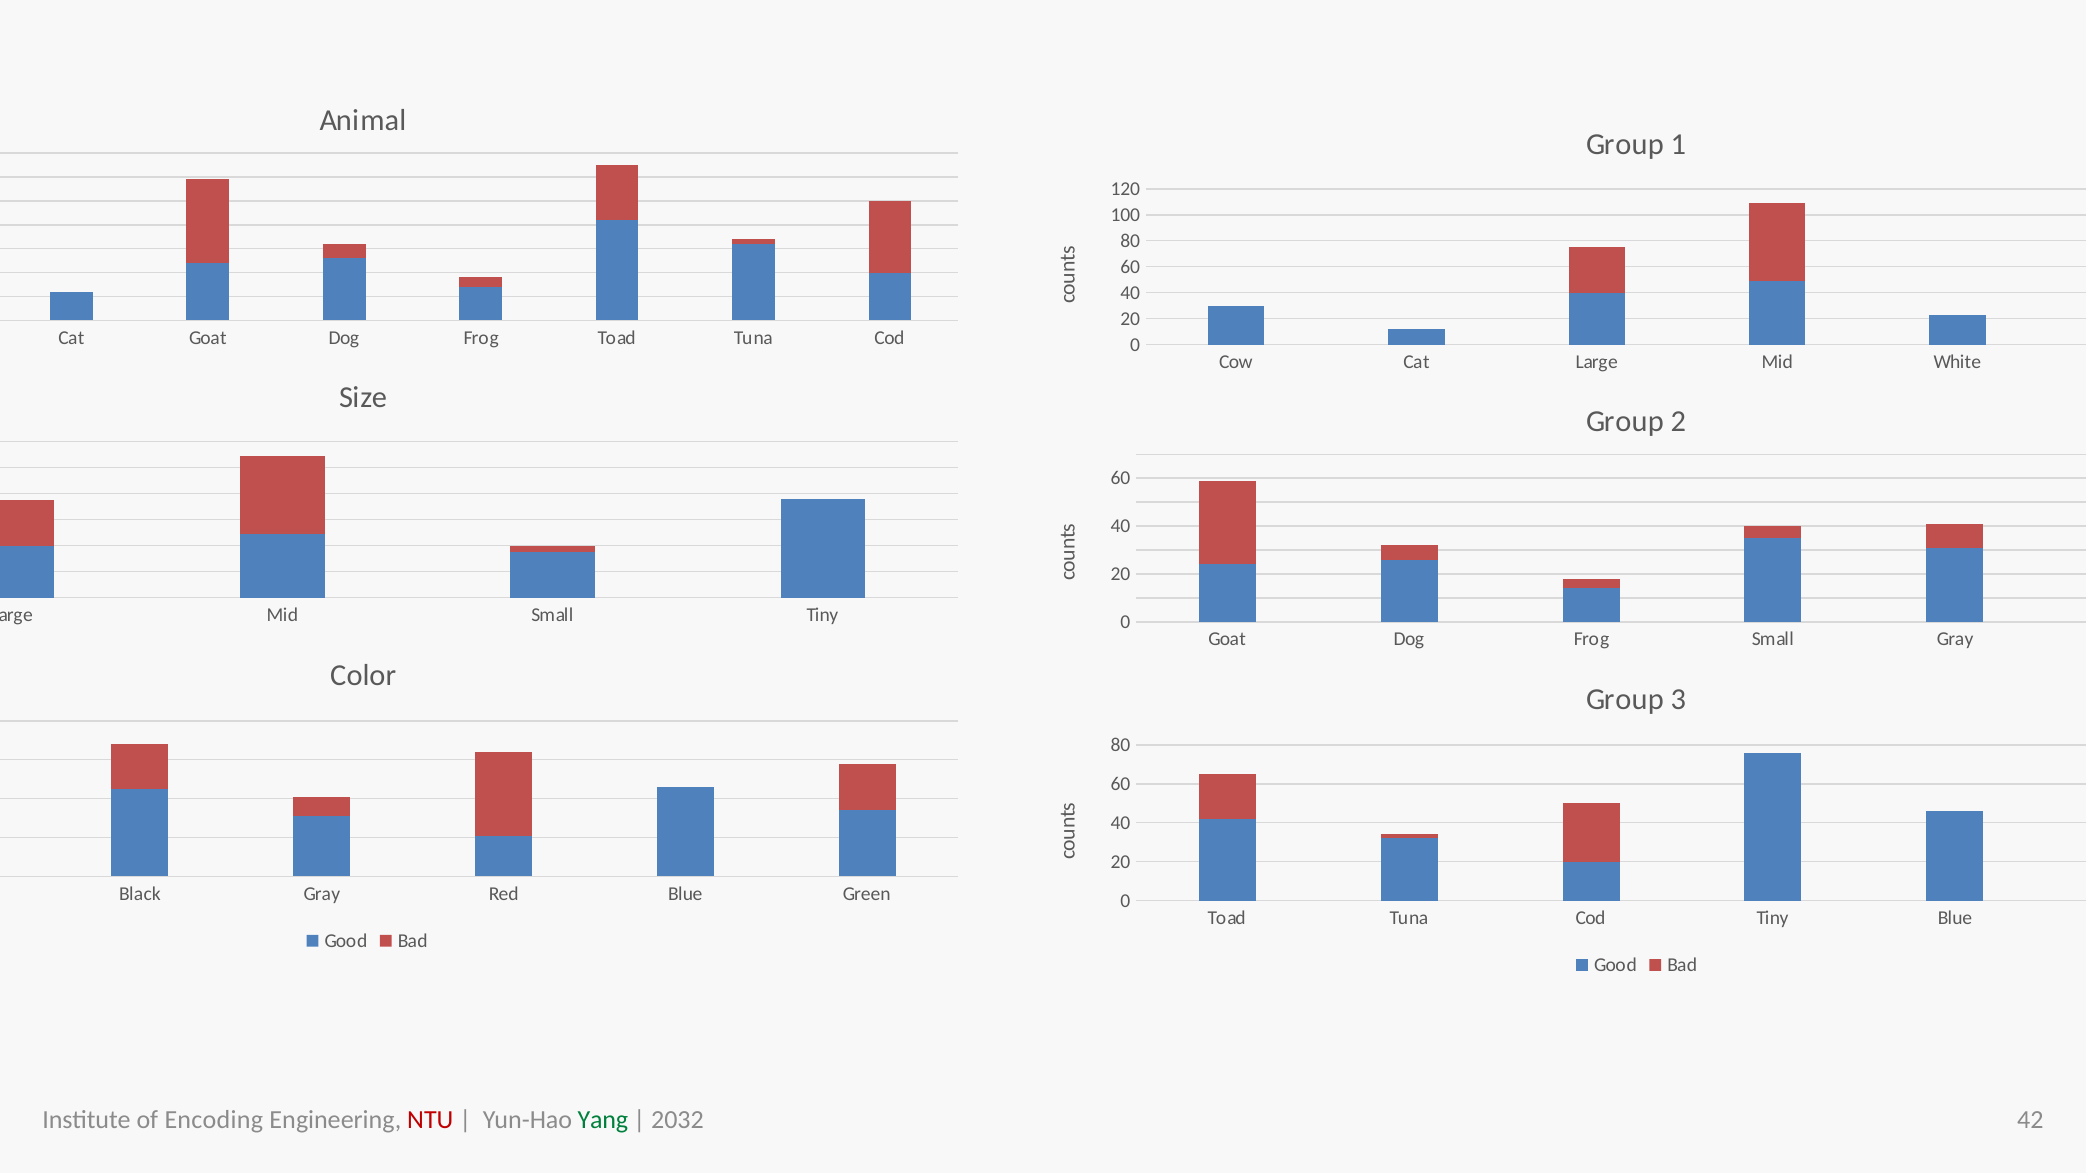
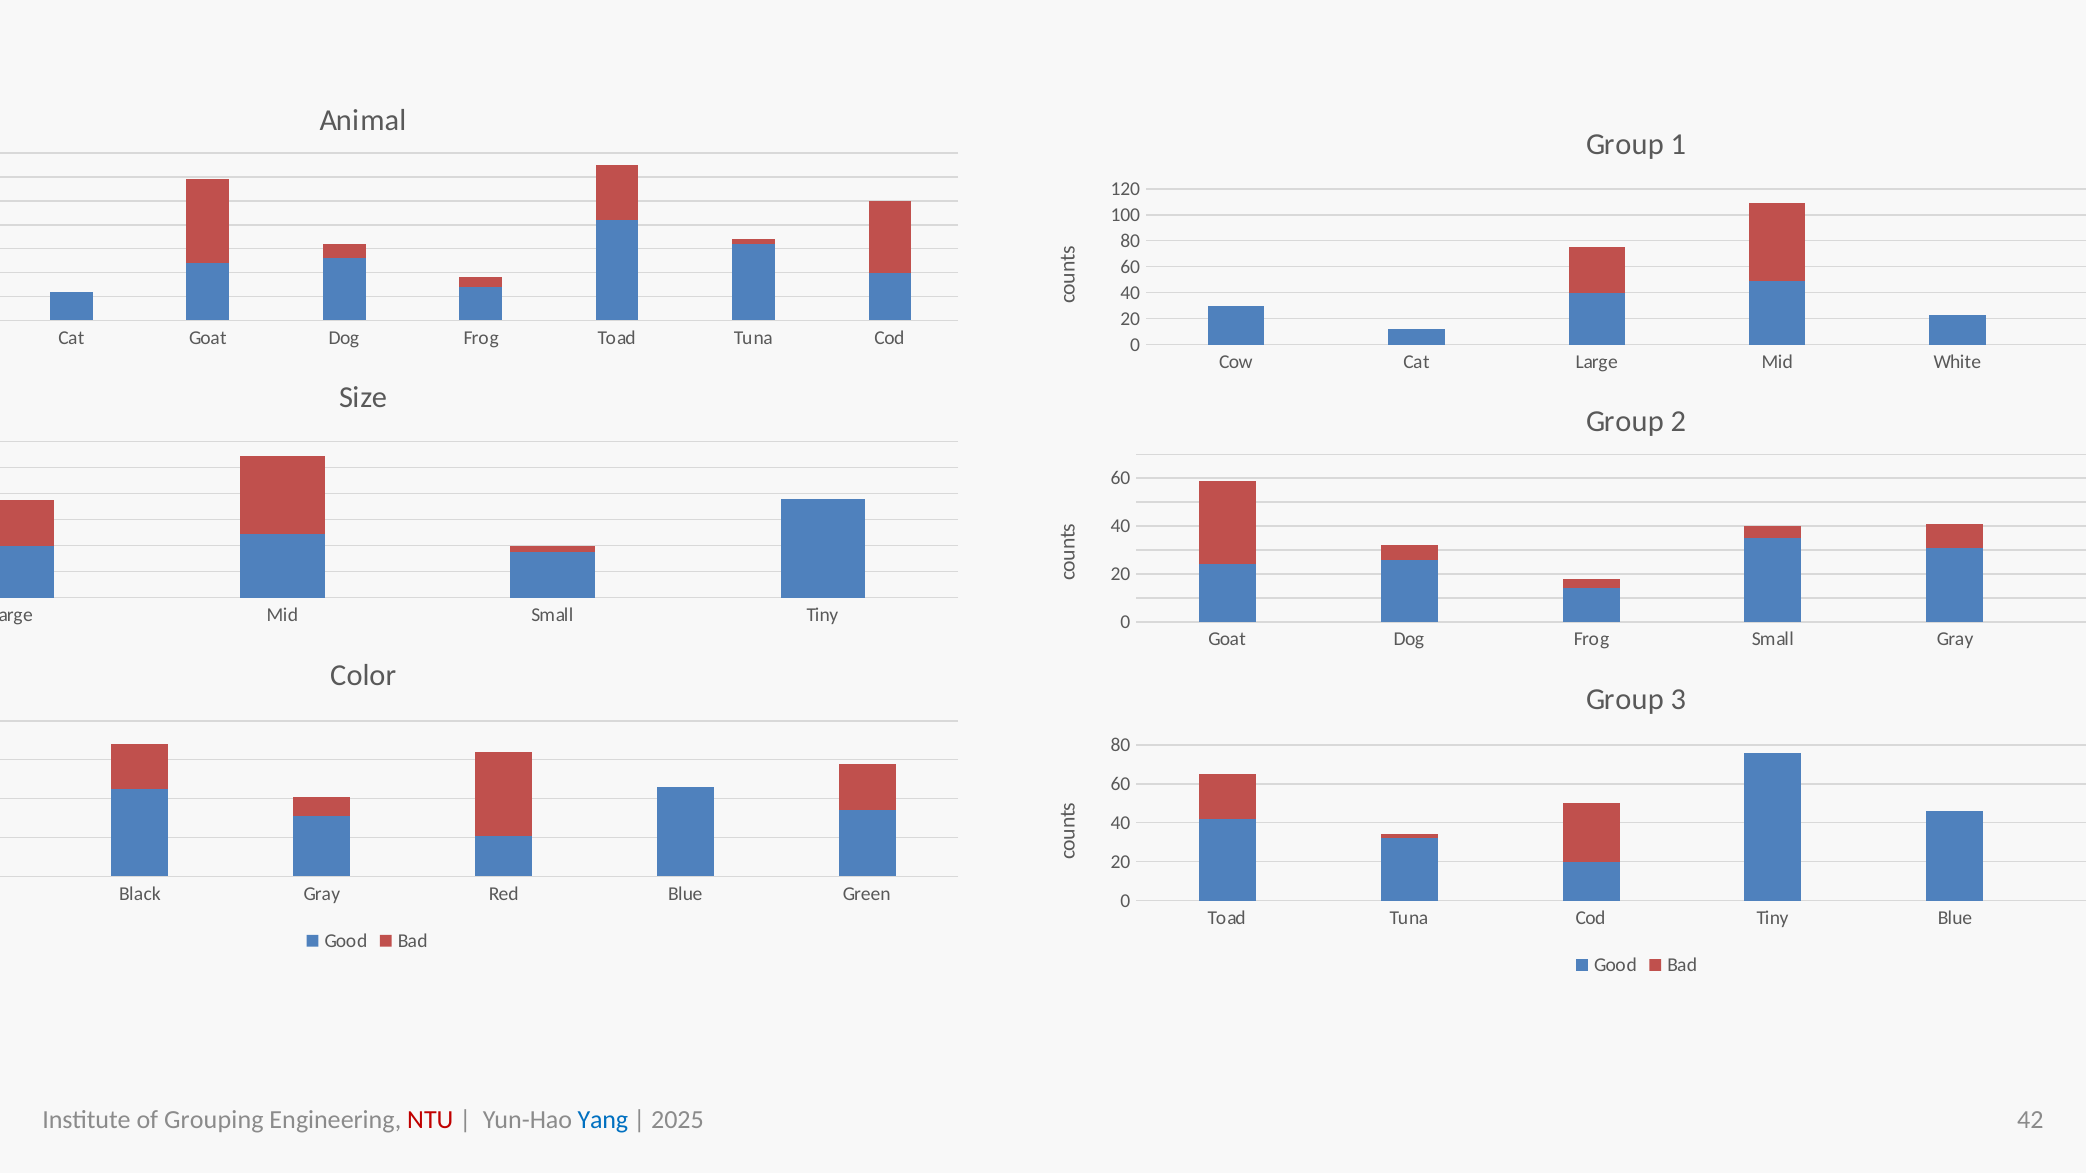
Encoding: Encoding -> Grouping (214, 1120)
Yang colour: green -> blue (603, 1120)
2032: 2032 -> 2025 (677, 1120)
